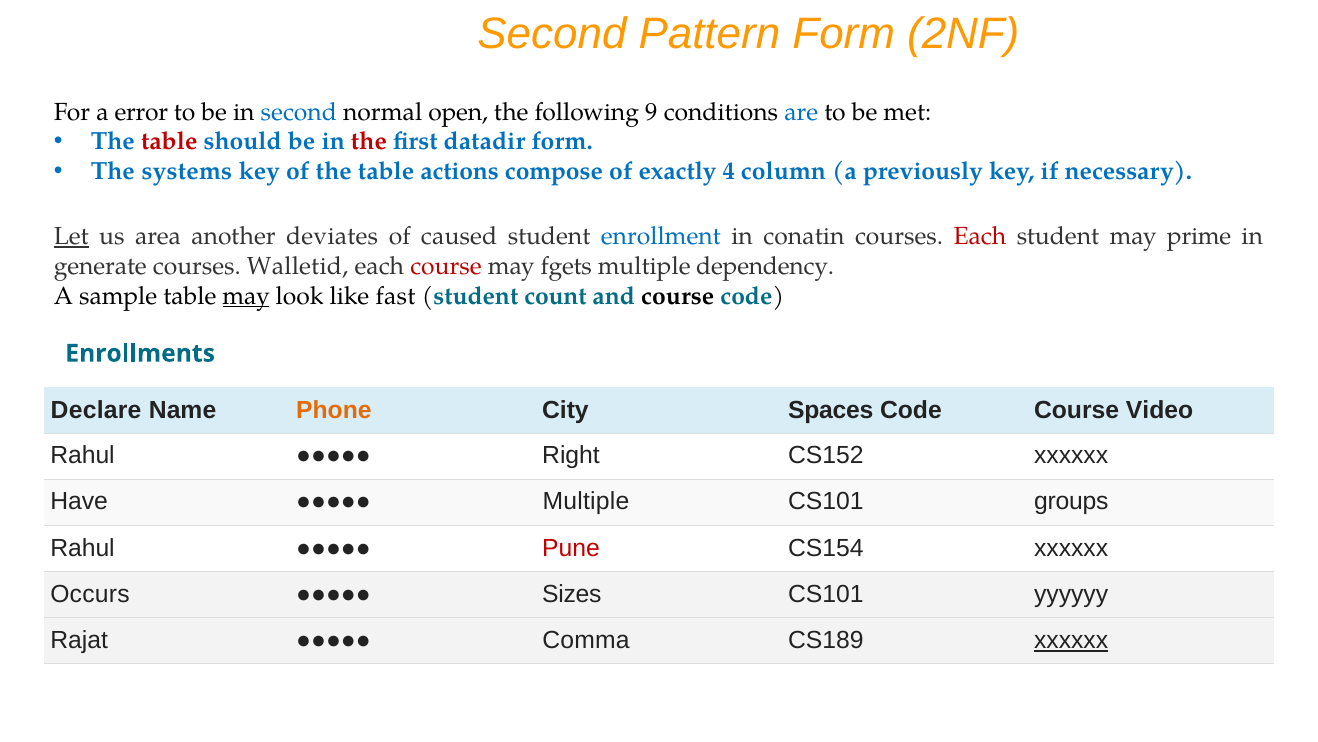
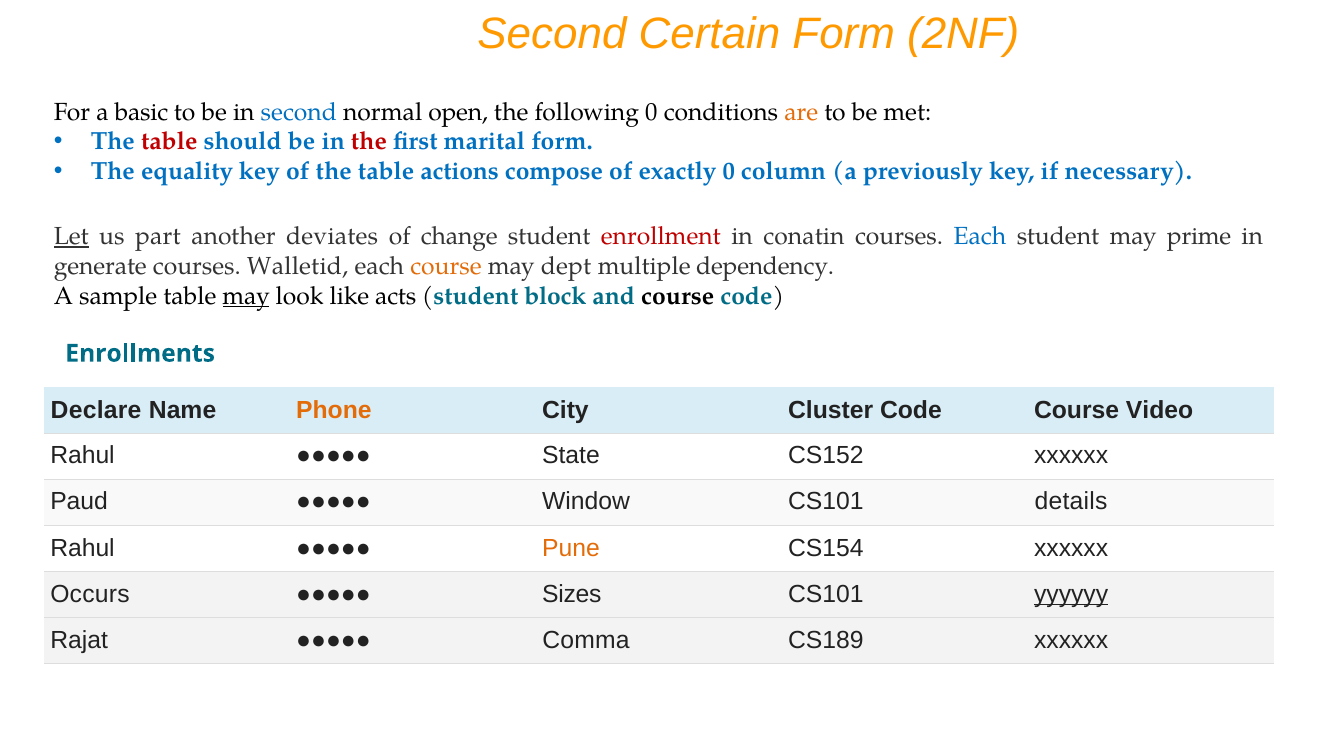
Pattern: Pattern -> Certain (709, 34)
error: error -> basic (141, 112)
following 9: 9 -> 0 (651, 112)
are colour: blue -> orange (801, 112)
datadir: datadir -> marital (484, 142)
systems: systems -> equality (187, 171)
exactly 4: 4 -> 0 (729, 171)
area: area -> part (158, 236)
caused: caused -> change (459, 236)
enrollment colour: blue -> red (661, 236)
Each colour: red -> blue (980, 236)
course colour: red -> orange (446, 266)
fgets: fgets -> dept (566, 266)
fast: fast -> acts (396, 296)
count: count -> block (555, 296)
Spaces: Spaces -> Cluster (831, 410)
Right: Right -> State (571, 455)
Have: Have -> Paud (79, 501)
Multiple: Multiple -> Window (586, 501)
groups: groups -> details (1071, 501)
Pune colour: red -> orange (571, 547)
yyyyyy underline: none -> present (1071, 594)
xxxxxx underline: present -> none (1071, 640)
